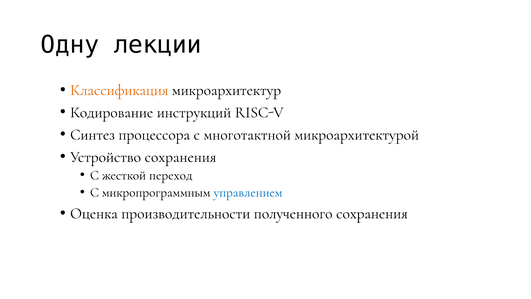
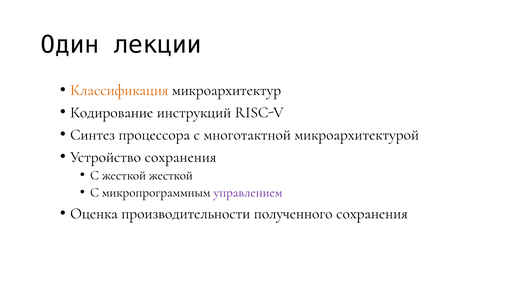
Одну: Одну -> Один (70, 45)
жесткой переход: переход -> жесткой (171, 175)
управлением colour: blue -> purple (248, 192)
